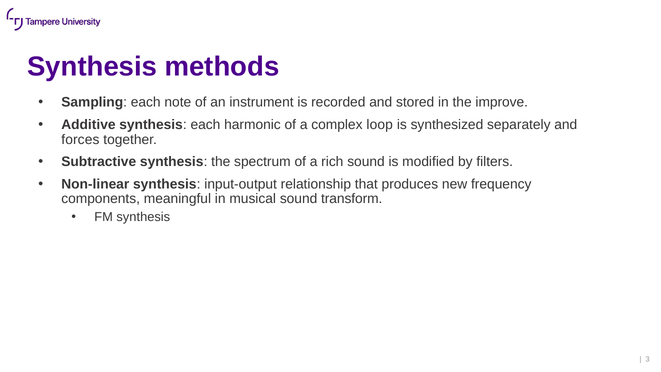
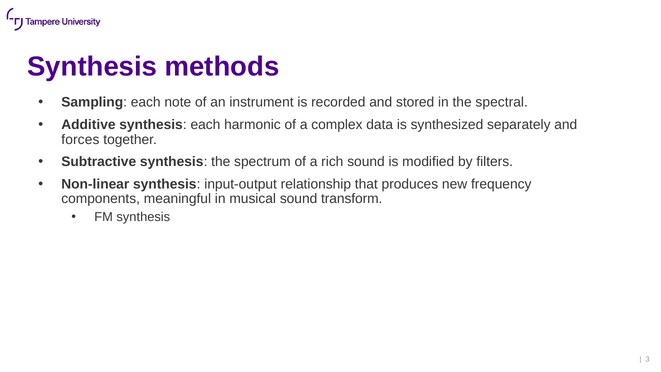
improve: improve -> spectral (502, 102)
loop: loop -> data (380, 125)
